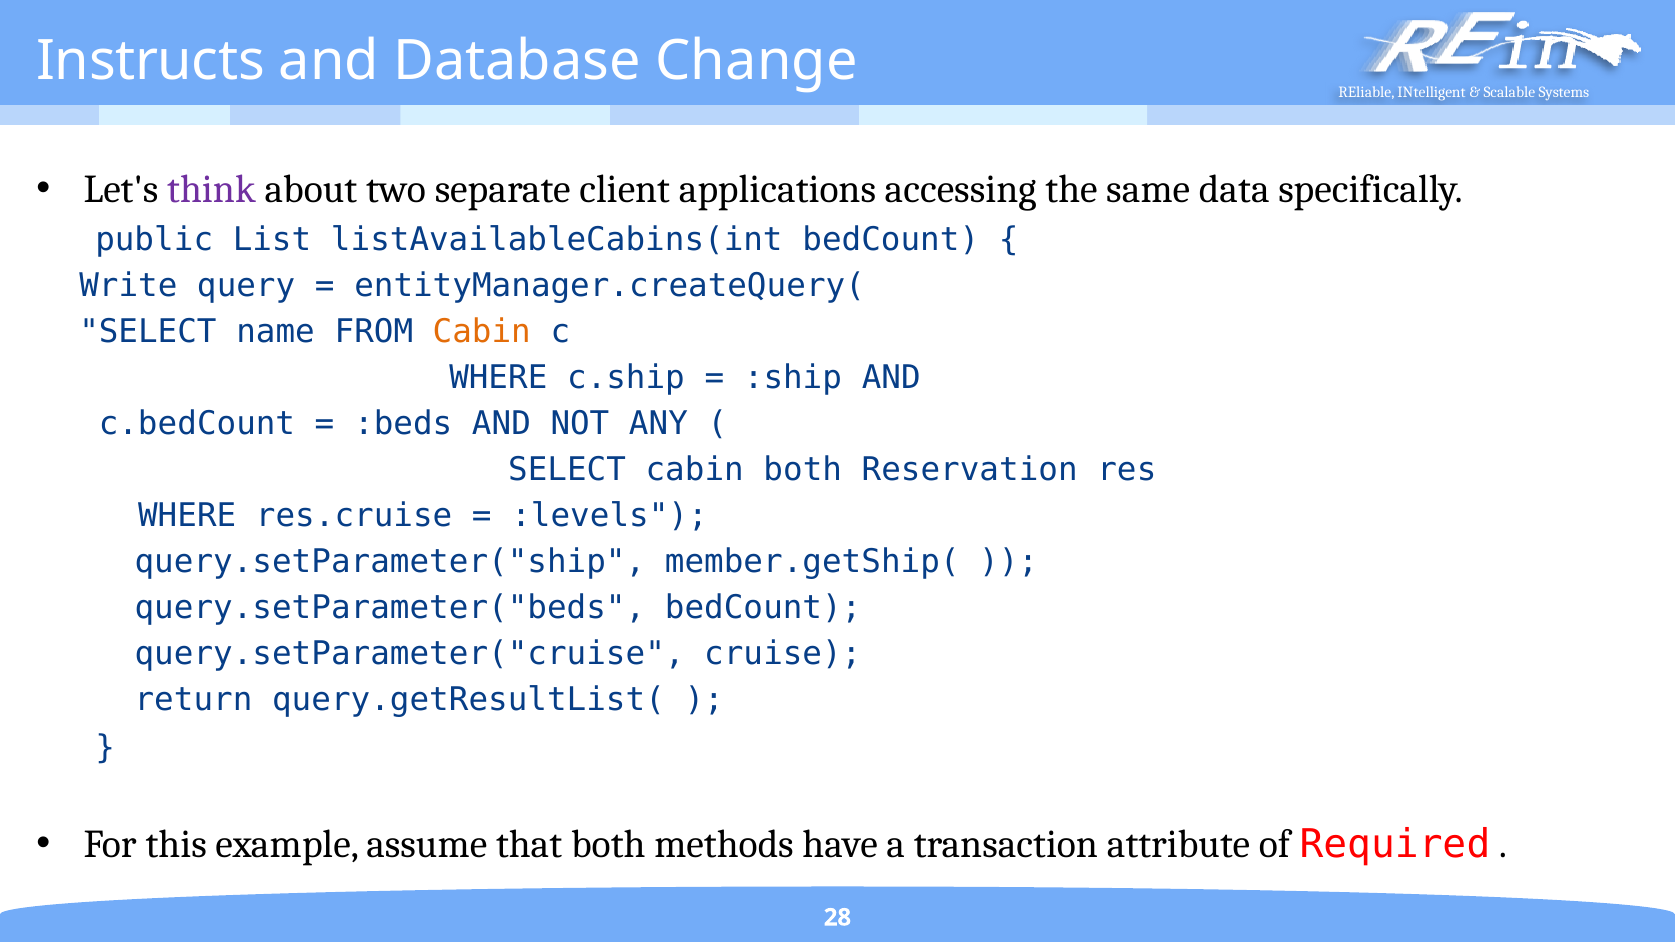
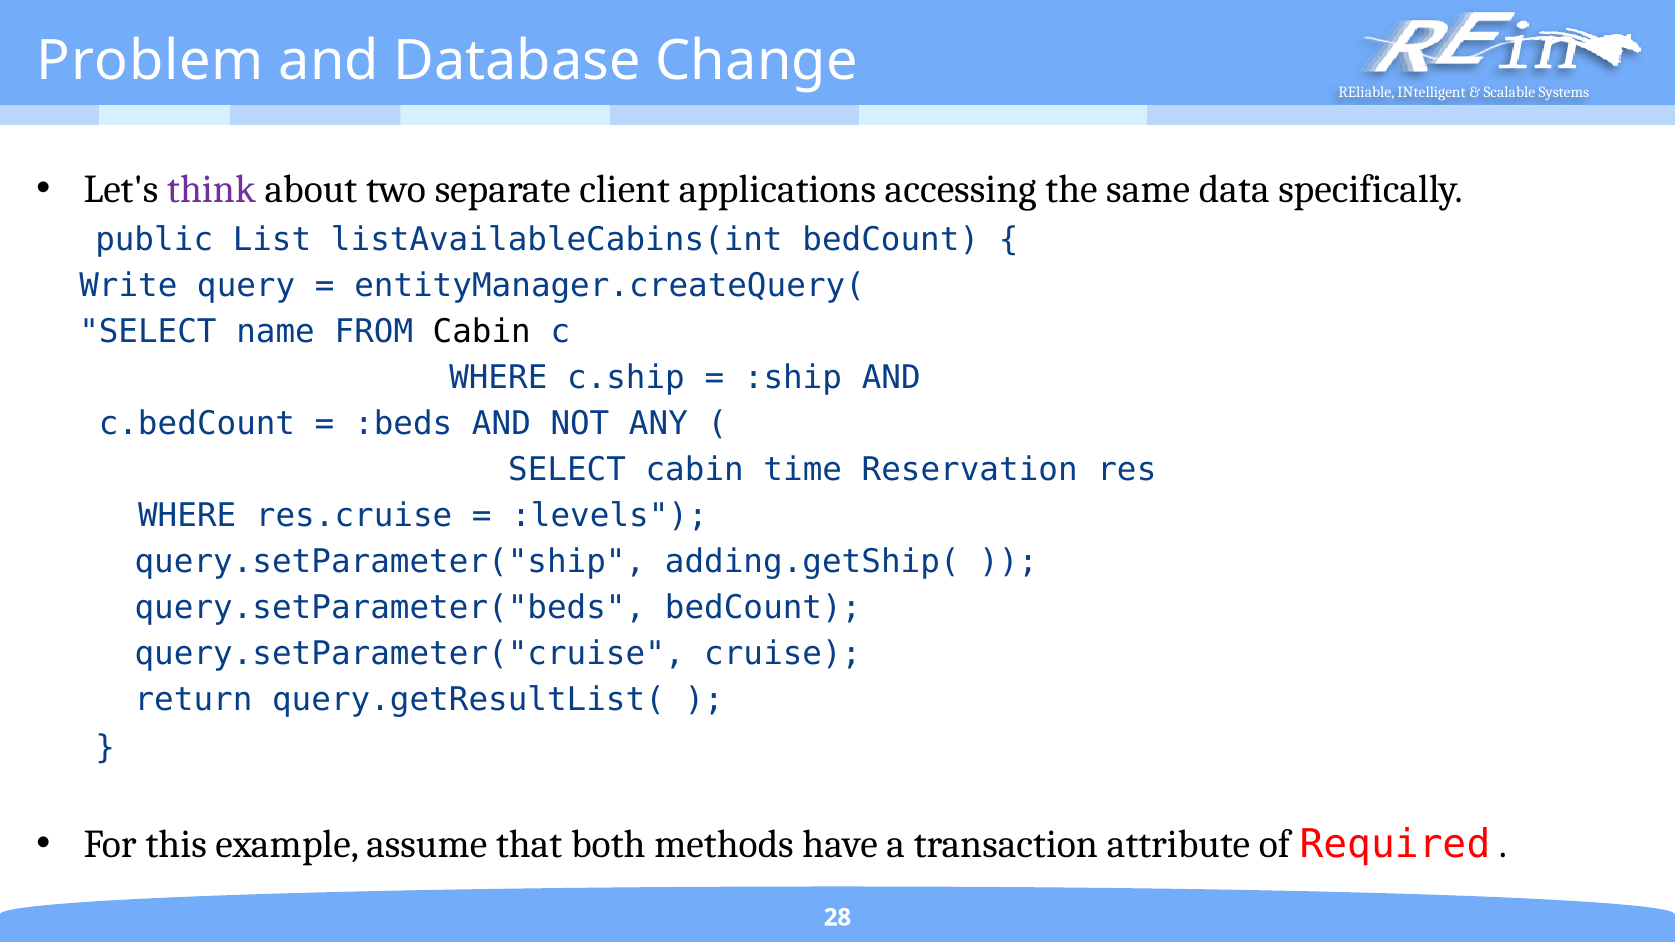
Instructs: Instructs -> Problem (150, 61)
Cabin colour: orange -> black (482, 332)
cabin both: both -> time (803, 470)
member.getShip(: member.getShip( -> adding.getShip( (812, 562)
